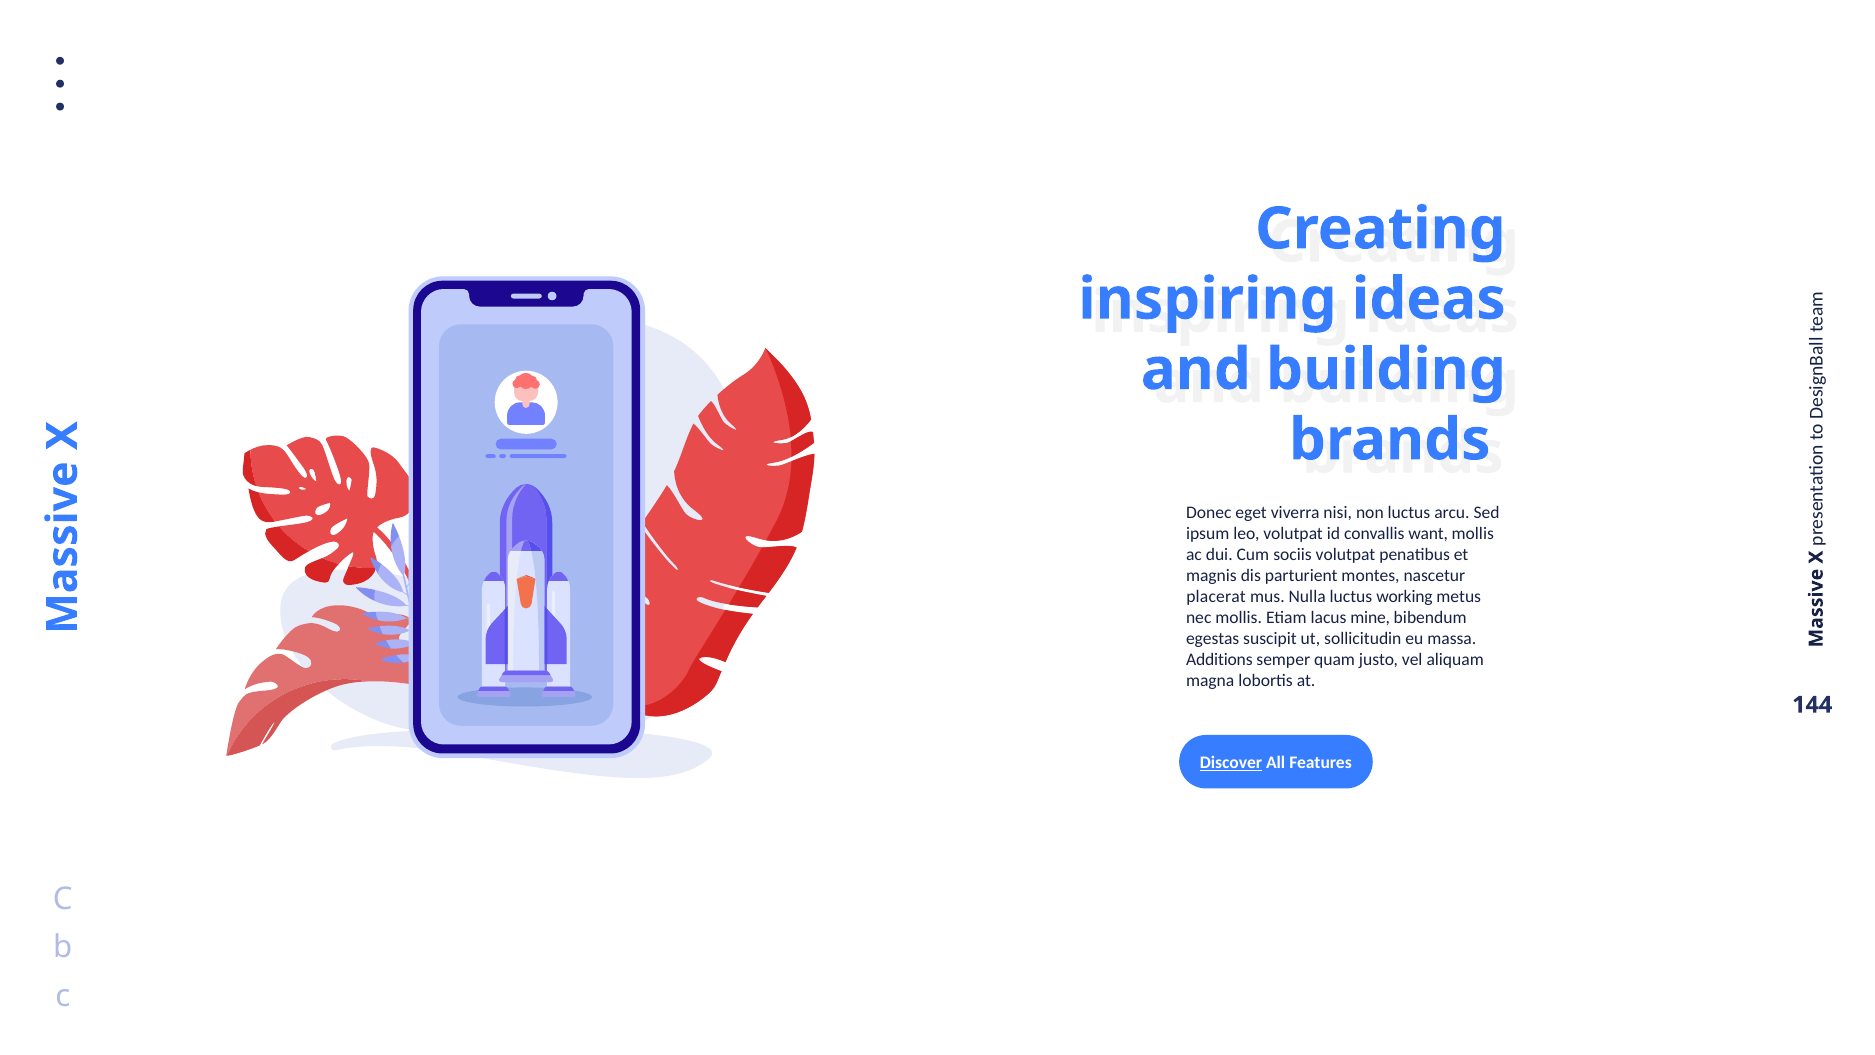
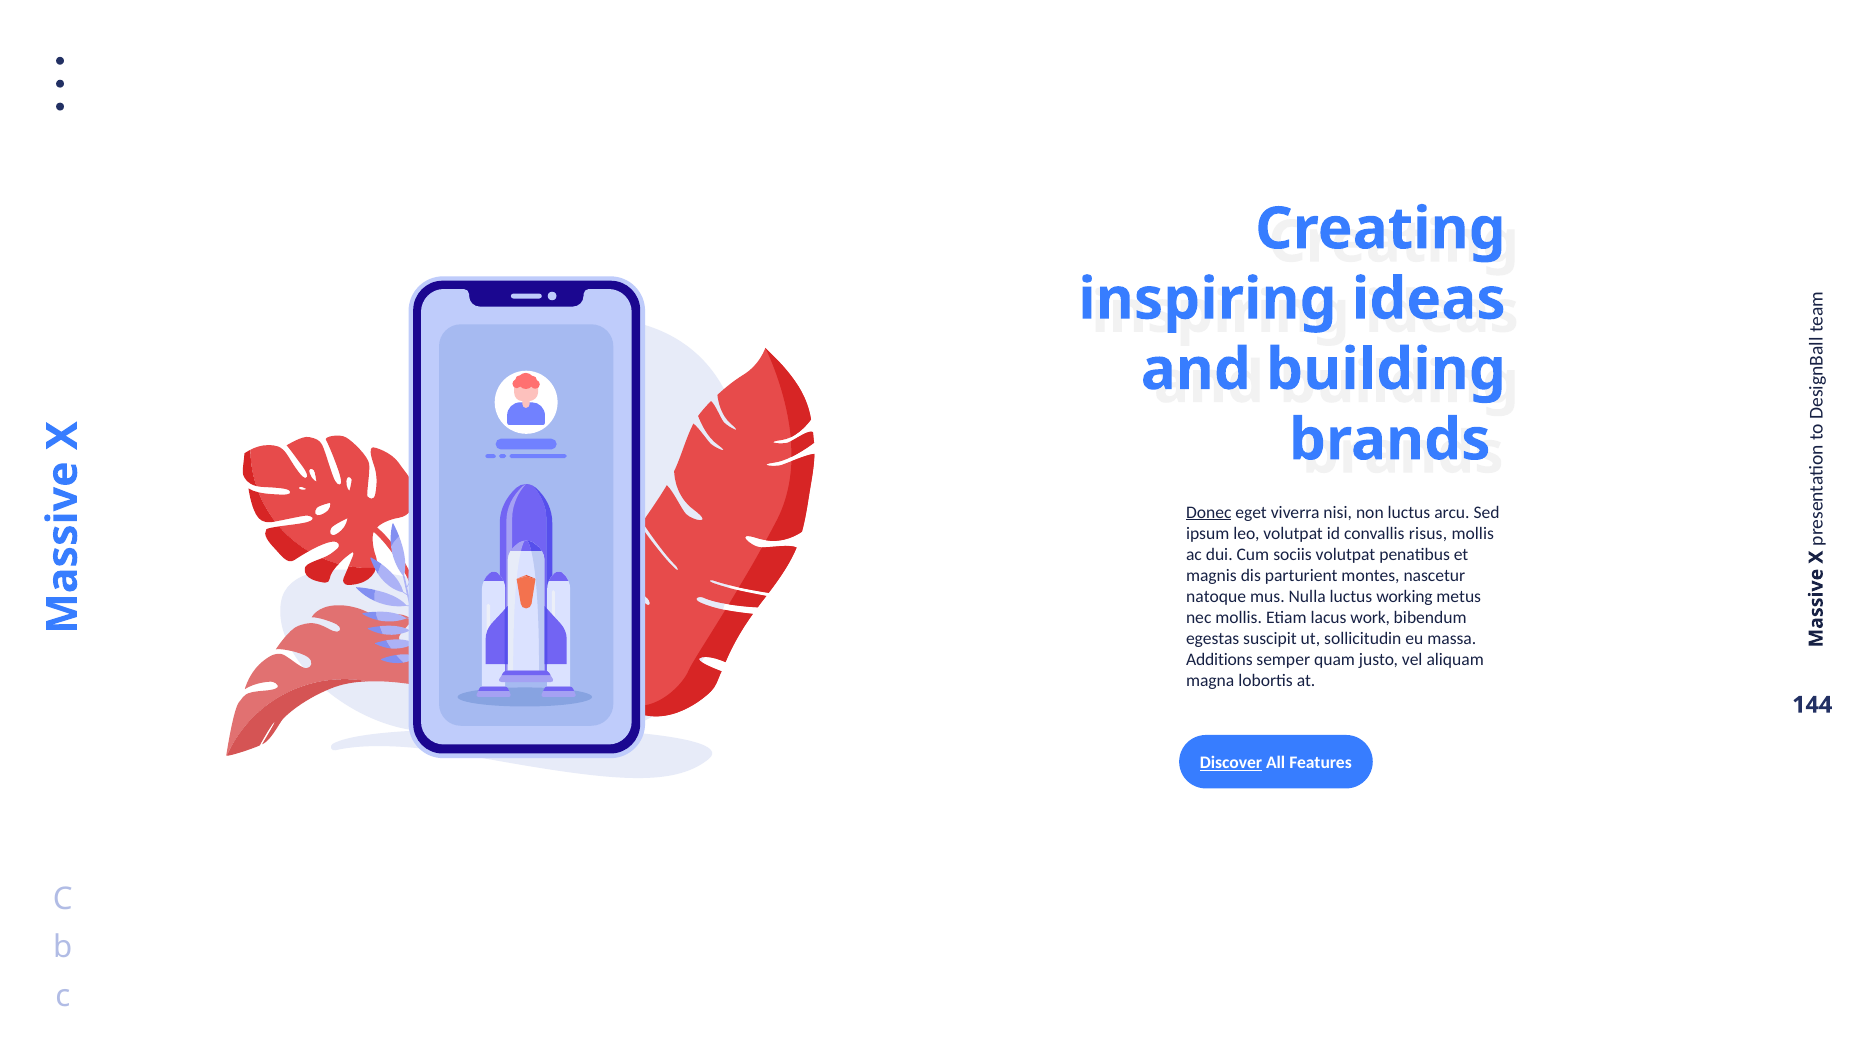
Donec underline: none -> present (1209, 512)
want: want -> risus (1428, 533)
placerat: placerat -> natoque (1216, 596)
mine: mine -> work (1370, 618)
